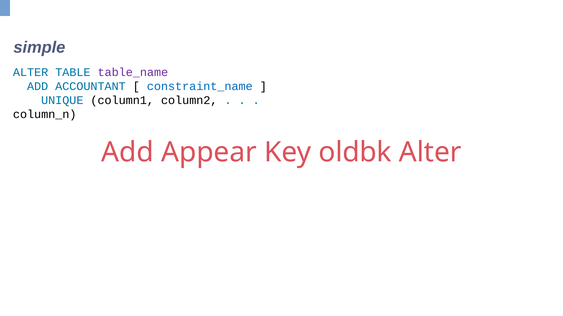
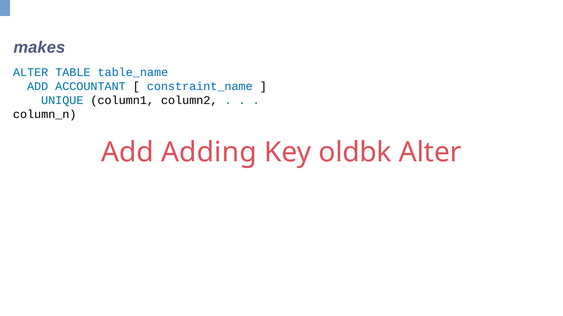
simple: simple -> makes (39, 47)
table_name colour: purple -> blue (133, 72)
Appear: Appear -> Adding (209, 153)
